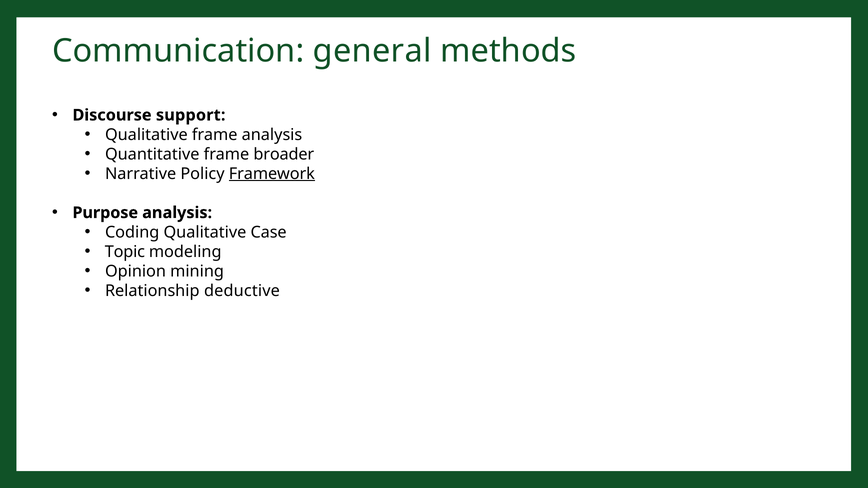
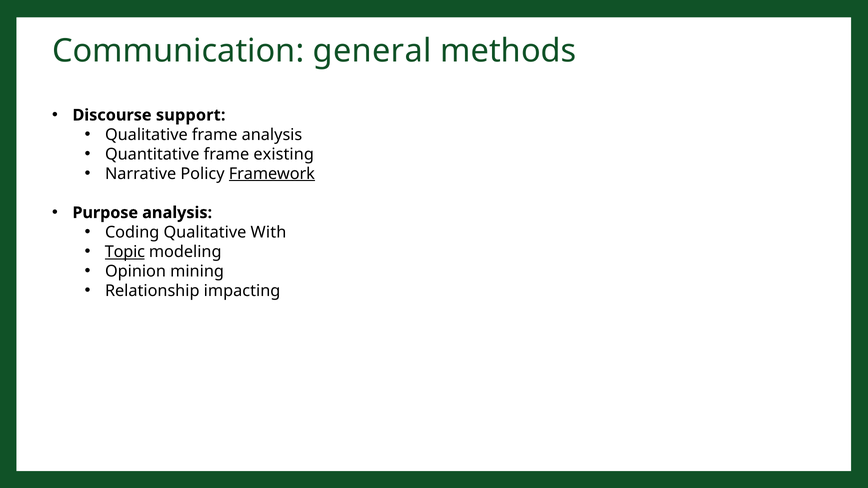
broader: broader -> existing (284, 154)
Case: Case -> With (268, 232)
Topic underline: none -> present (125, 252)
deductive: deductive -> impacting (242, 291)
